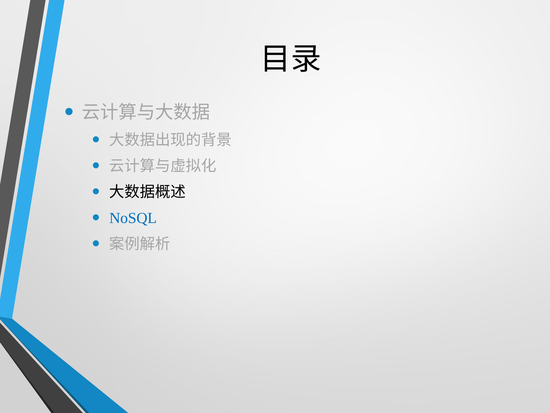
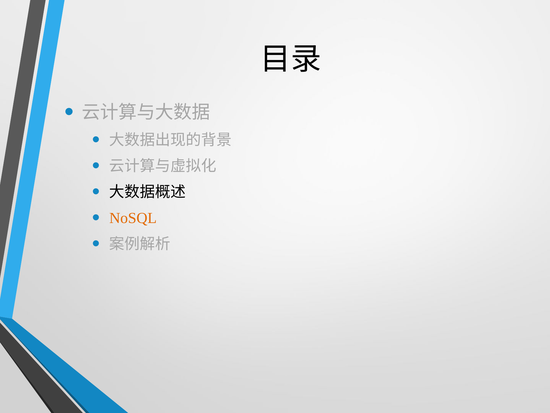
NoSQL colour: blue -> orange (133, 218)
